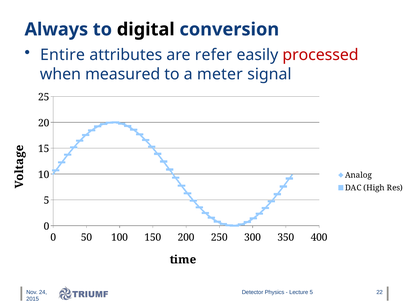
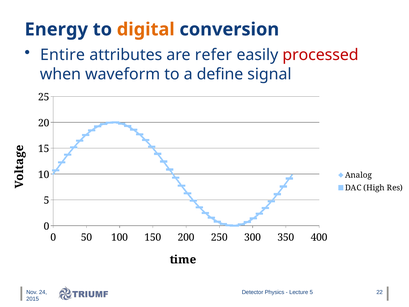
Always: Always -> Energy (56, 29)
digital colour: black -> orange (146, 29)
measured: measured -> waveform (123, 74)
meter: meter -> define (220, 74)
